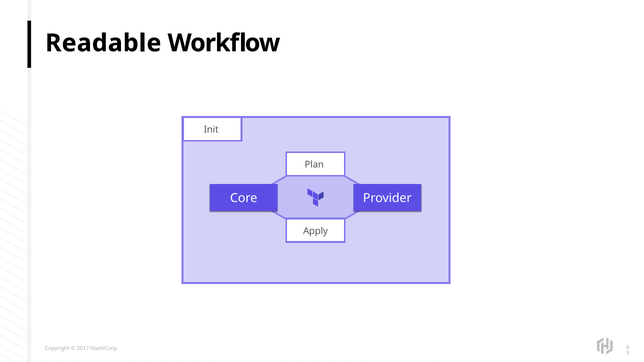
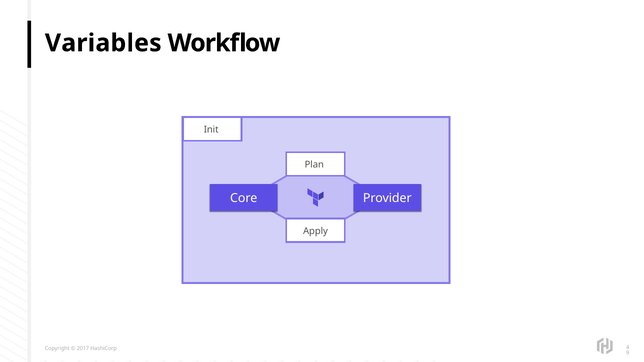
Readable: Readable -> Variables (103, 43)
